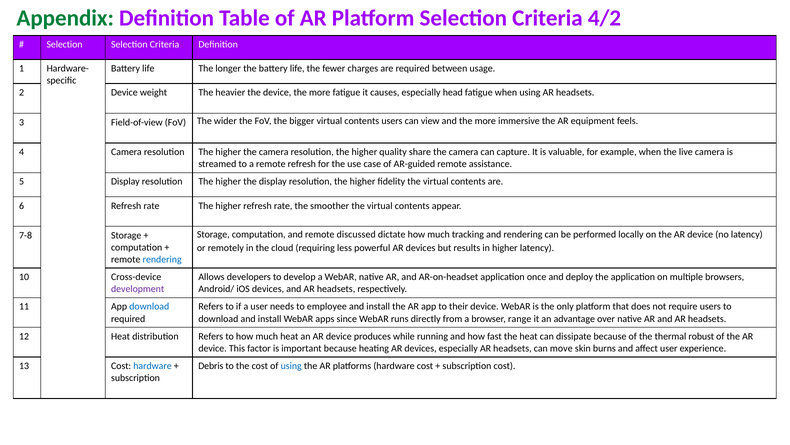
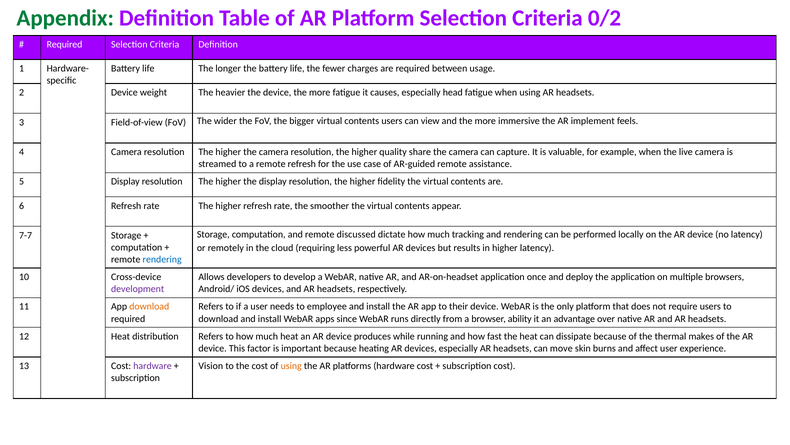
4/2: 4/2 -> 0/2 (604, 18)
Selection: Selection -> Required (64, 44)
equipment: equipment -> implement (593, 121)
7-8: 7-8 -> 7-7 (26, 235)
download colour: blue -> orange (149, 306)
range: range -> ability (520, 318)
robust: robust -> makes (701, 336)
hardware colour: blue -> purple (153, 366)
Debris: Debris -> Vision (211, 366)
using colour: blue -> orange (291, 366)
